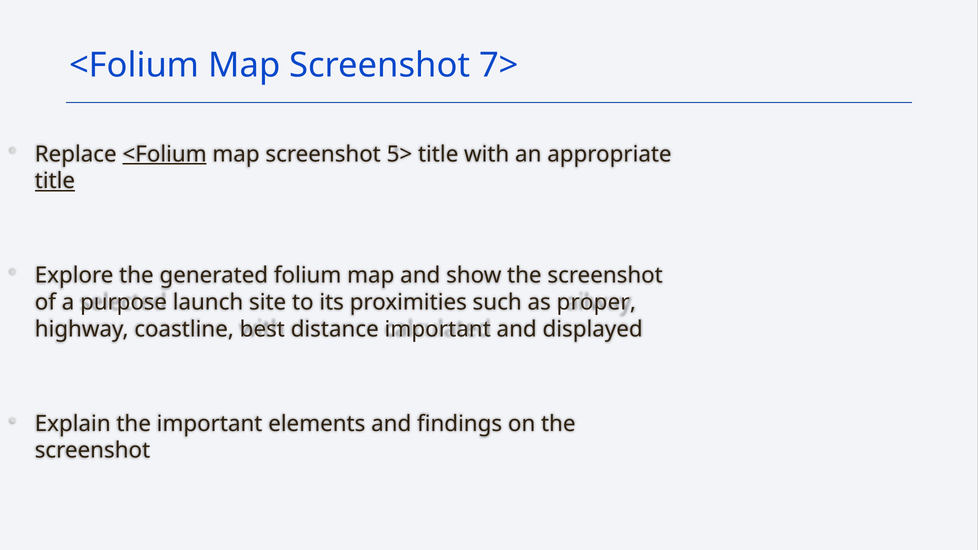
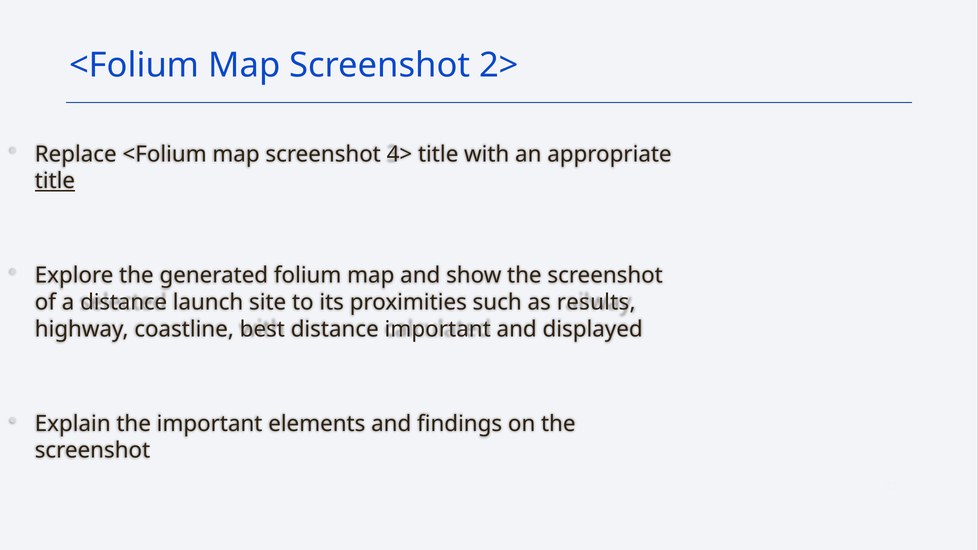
7>: 7> -> 2> (499, 65)
<Folium underline: present -> none (165, 154)
5>: 5> -> 4> (399, 154)
a purpose: purpose -> distance (124, 302)
proper: proper -> results (596, 302)
